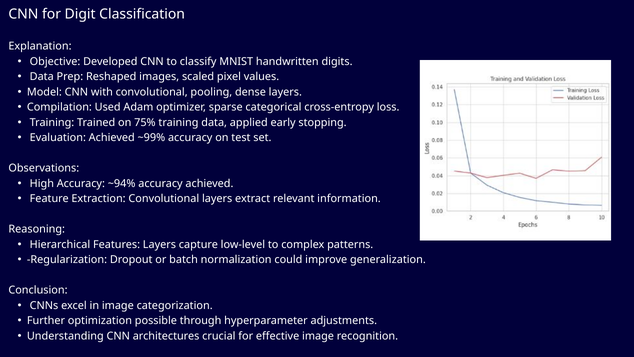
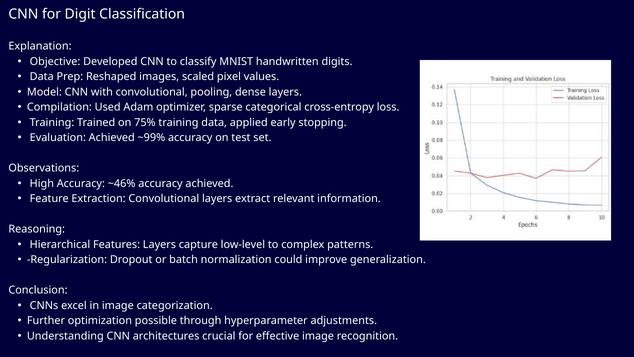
~94%: ~94% -> ~46% (122, 183)
